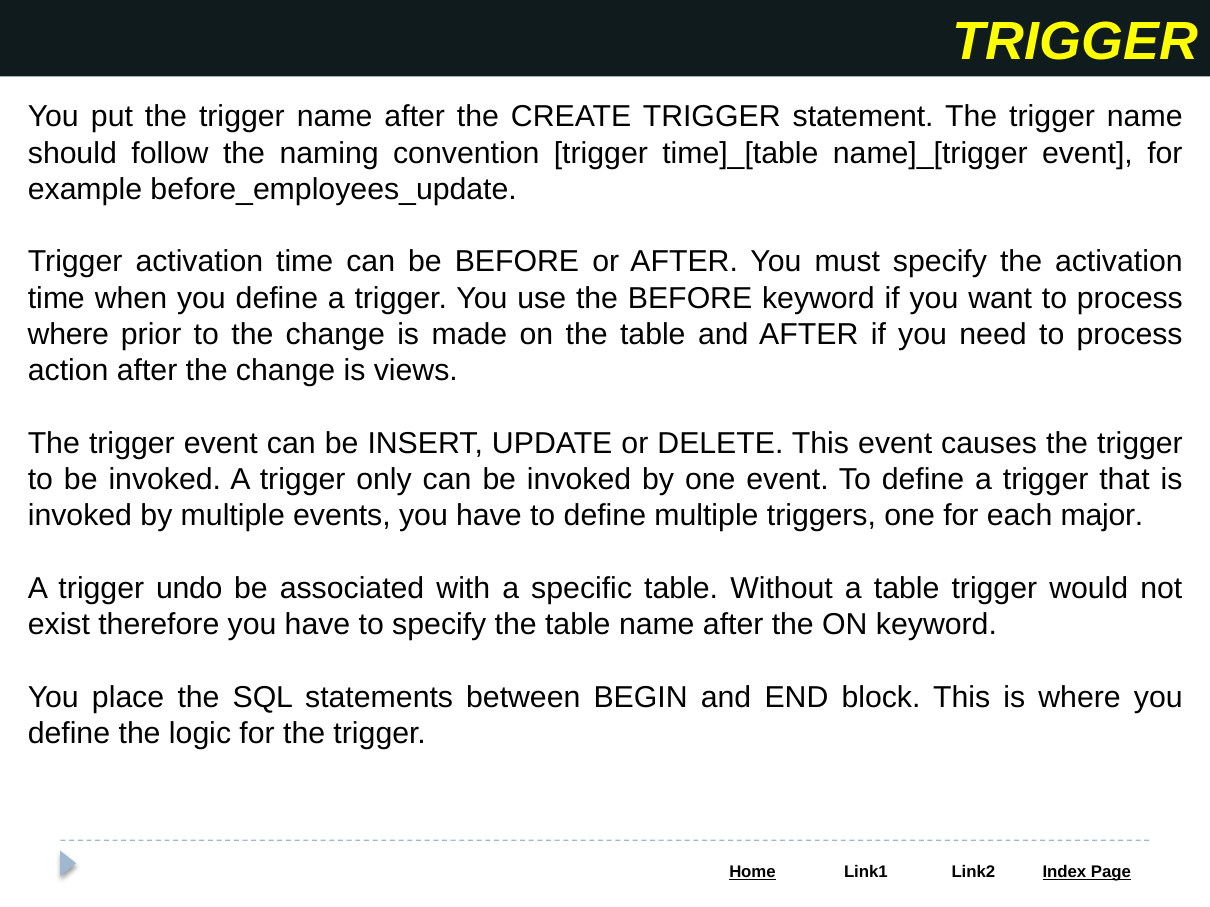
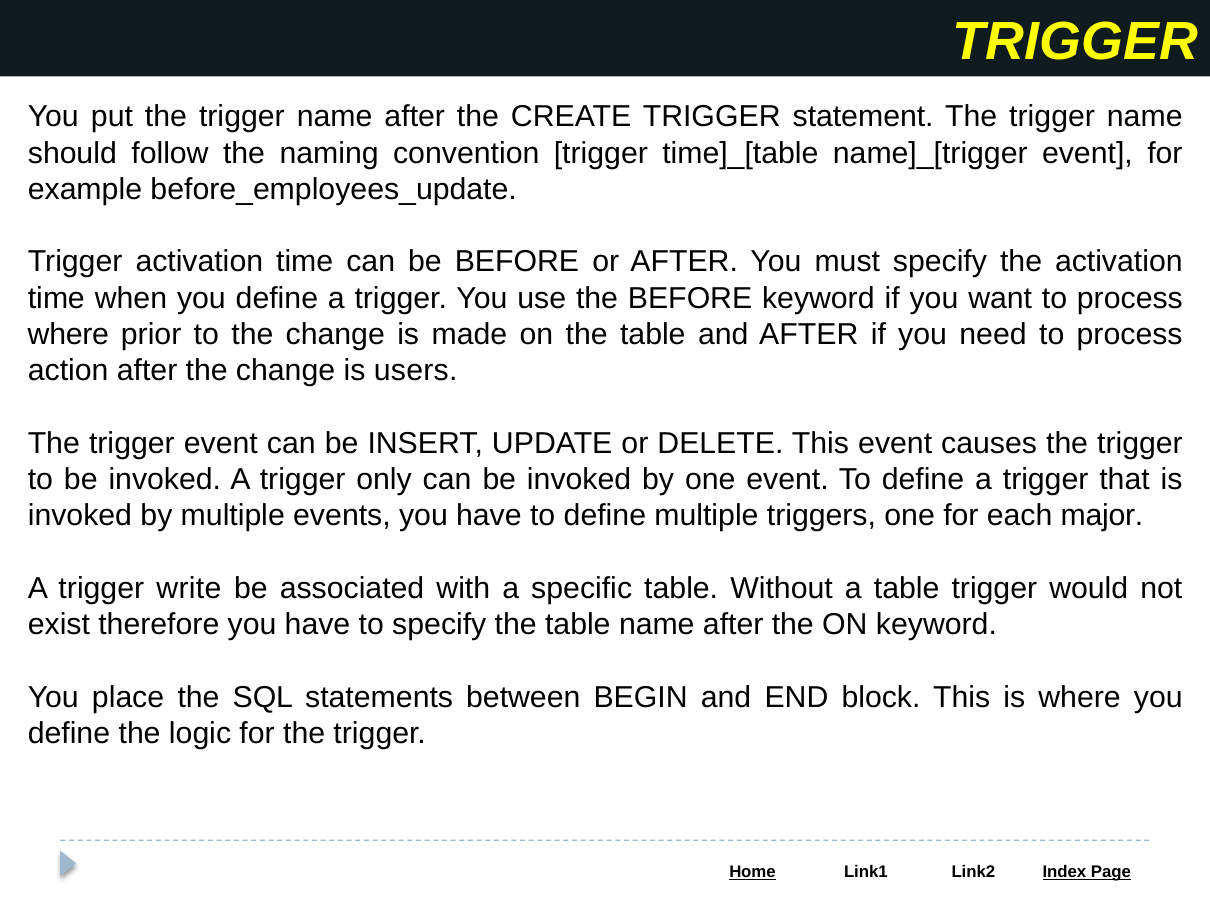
views: views -> users (416, 371)
undo: undo -> write (189, 589)
